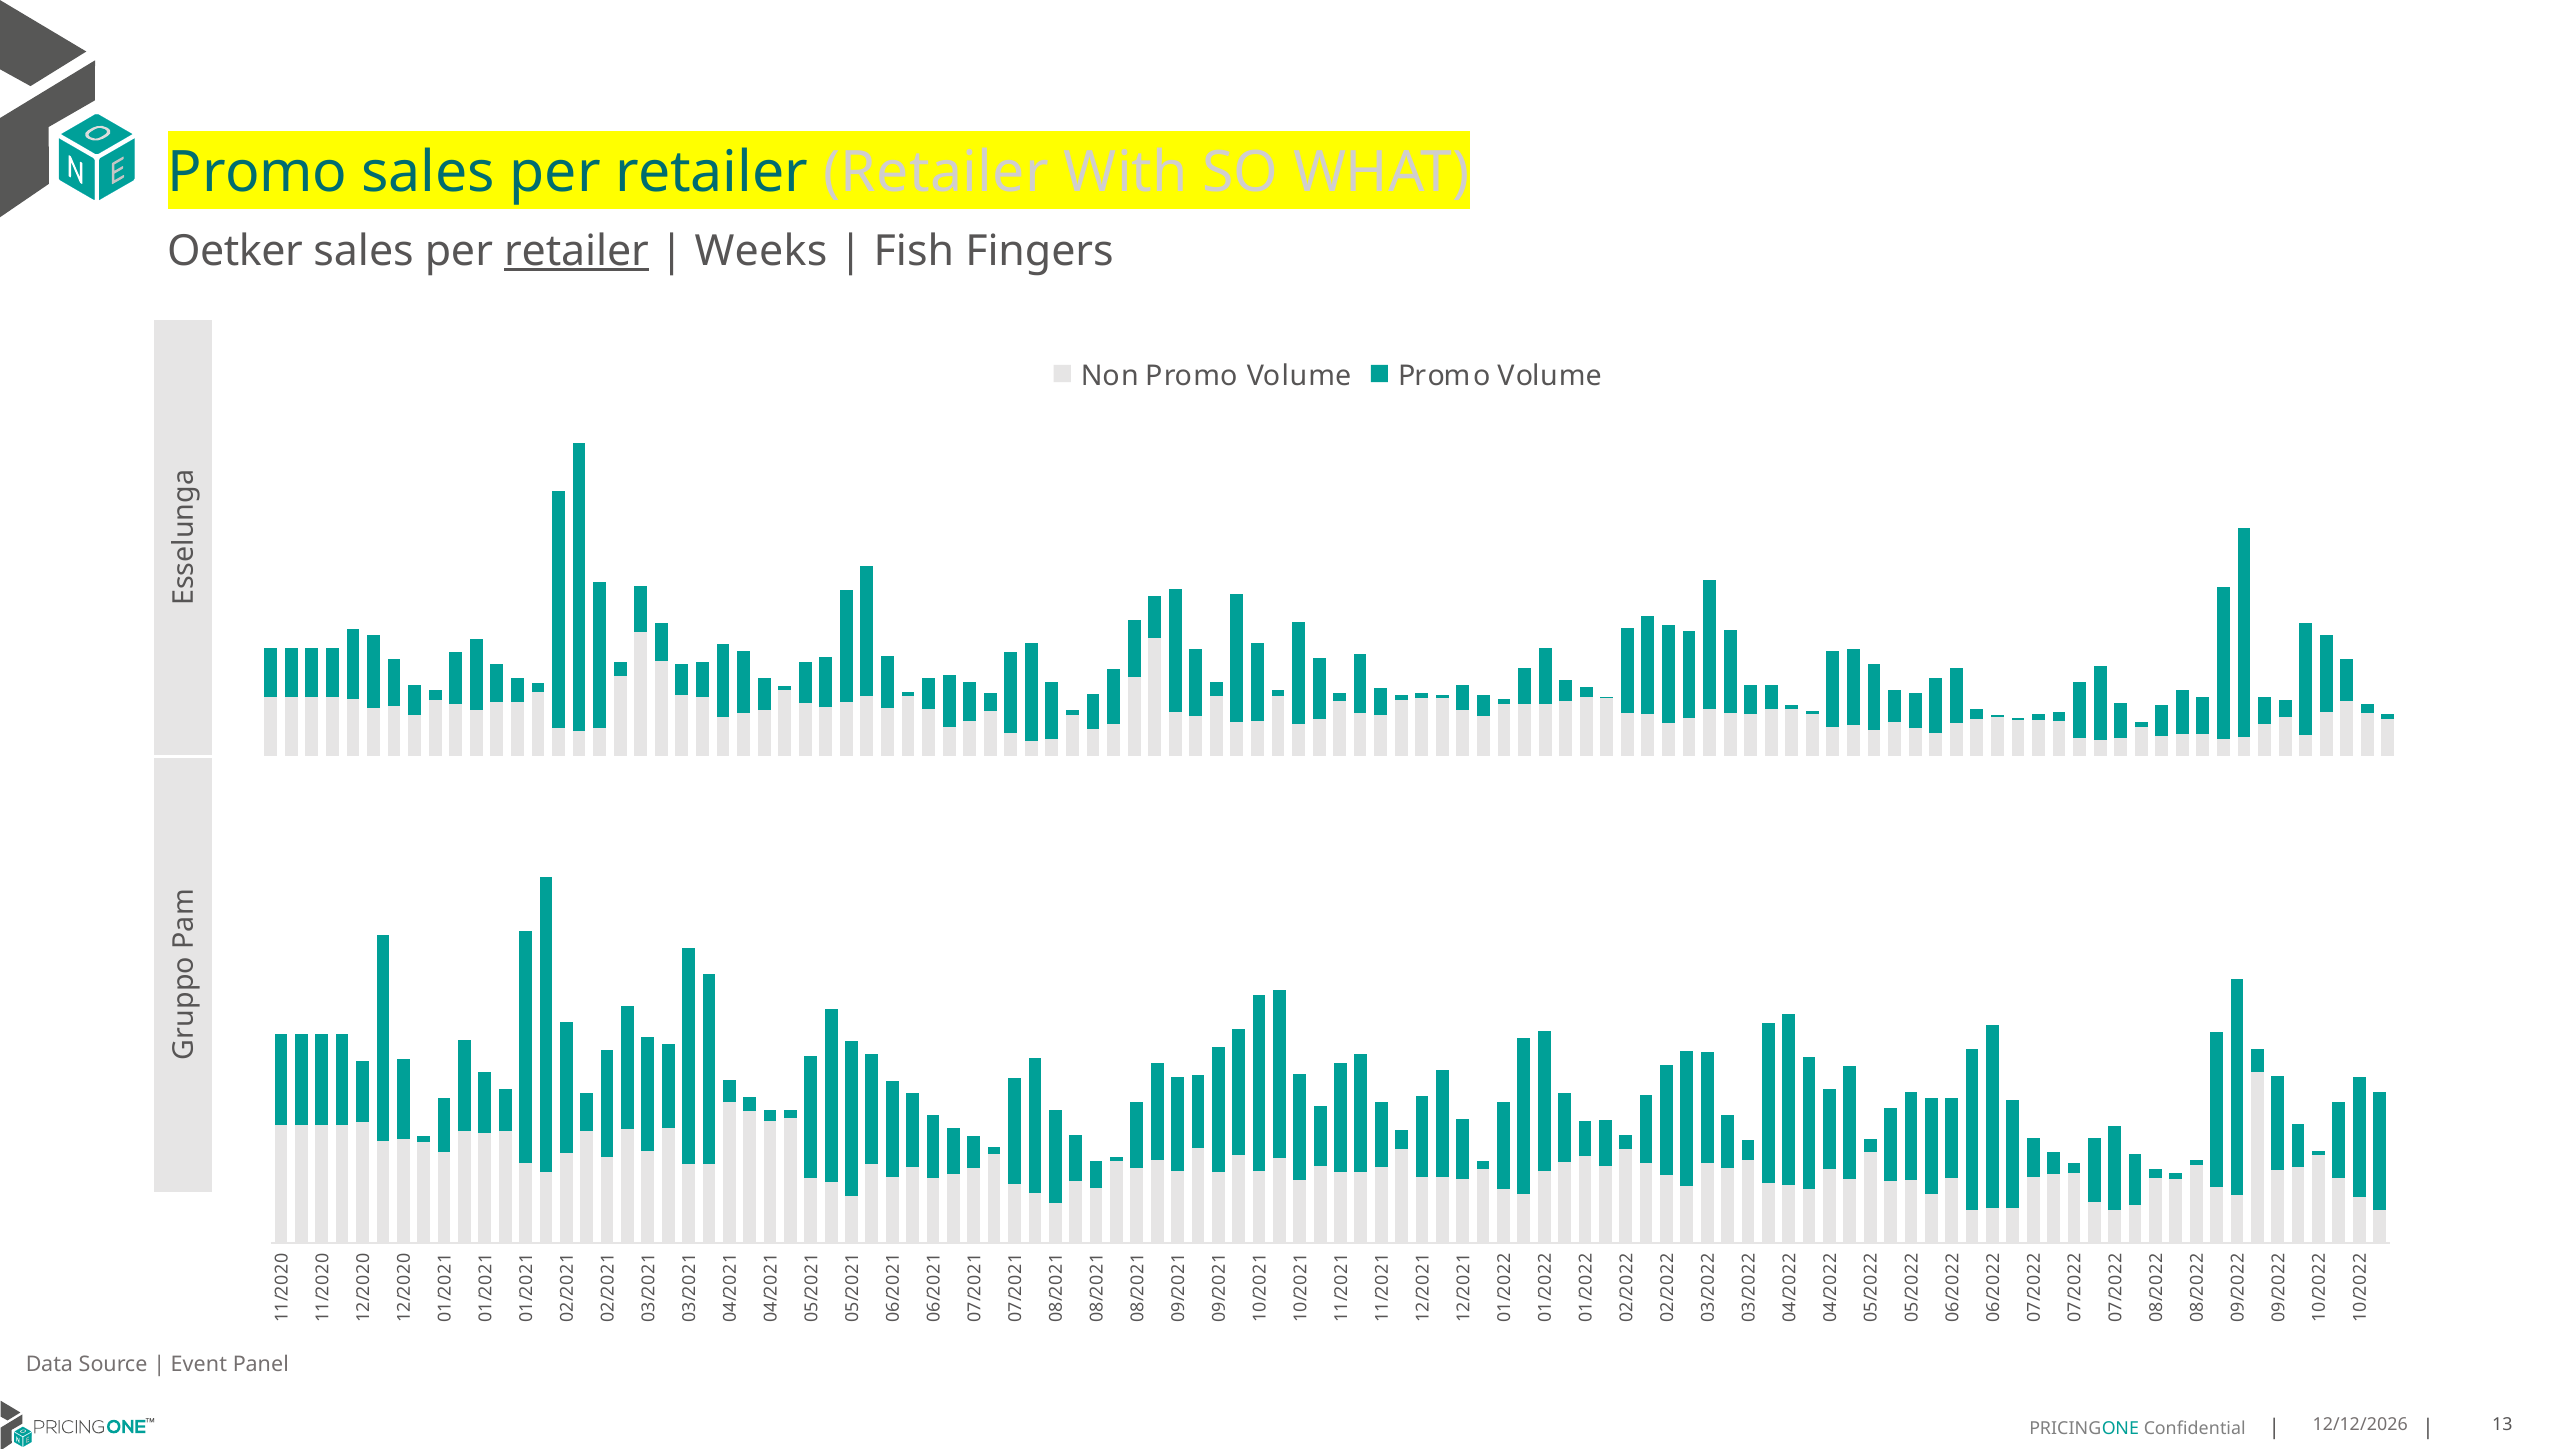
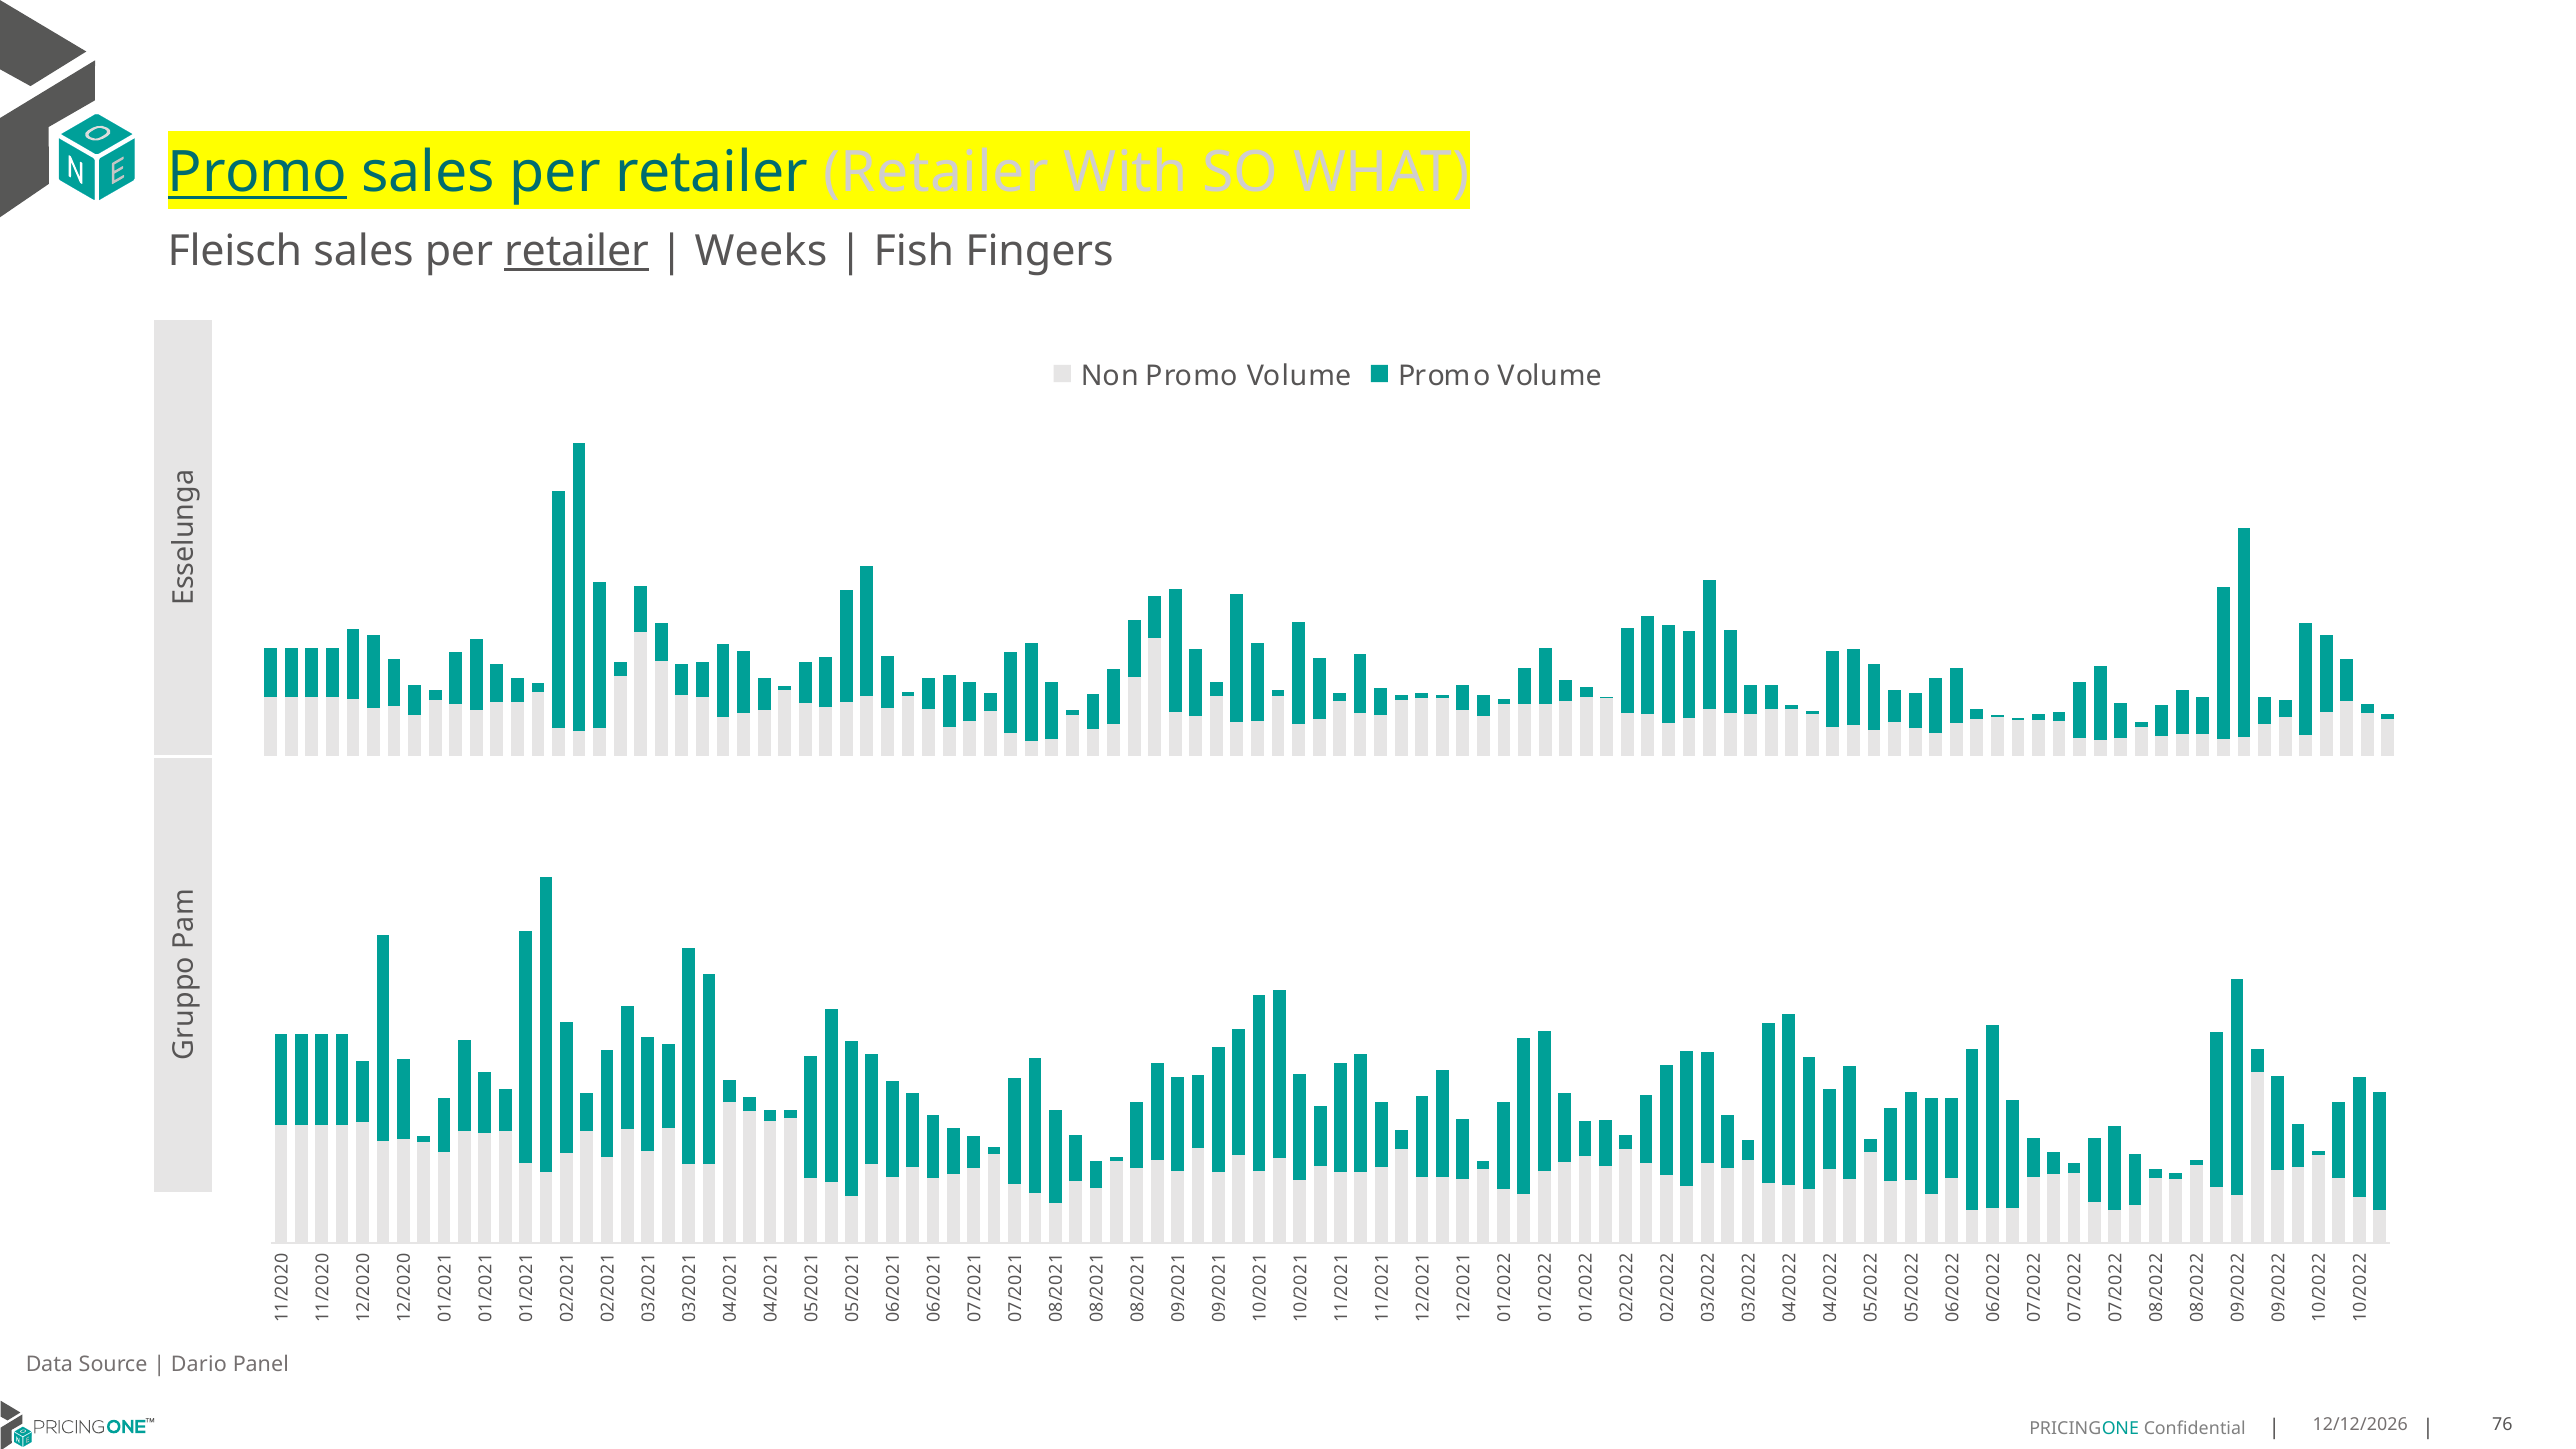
Promo underline: none -> present (258, 173)
Oetker: Oetker -> Fleisch (235, 251)
Event: Event -> Dario (199, 1365)
13: 13 -> 76 (2502, 1425)
